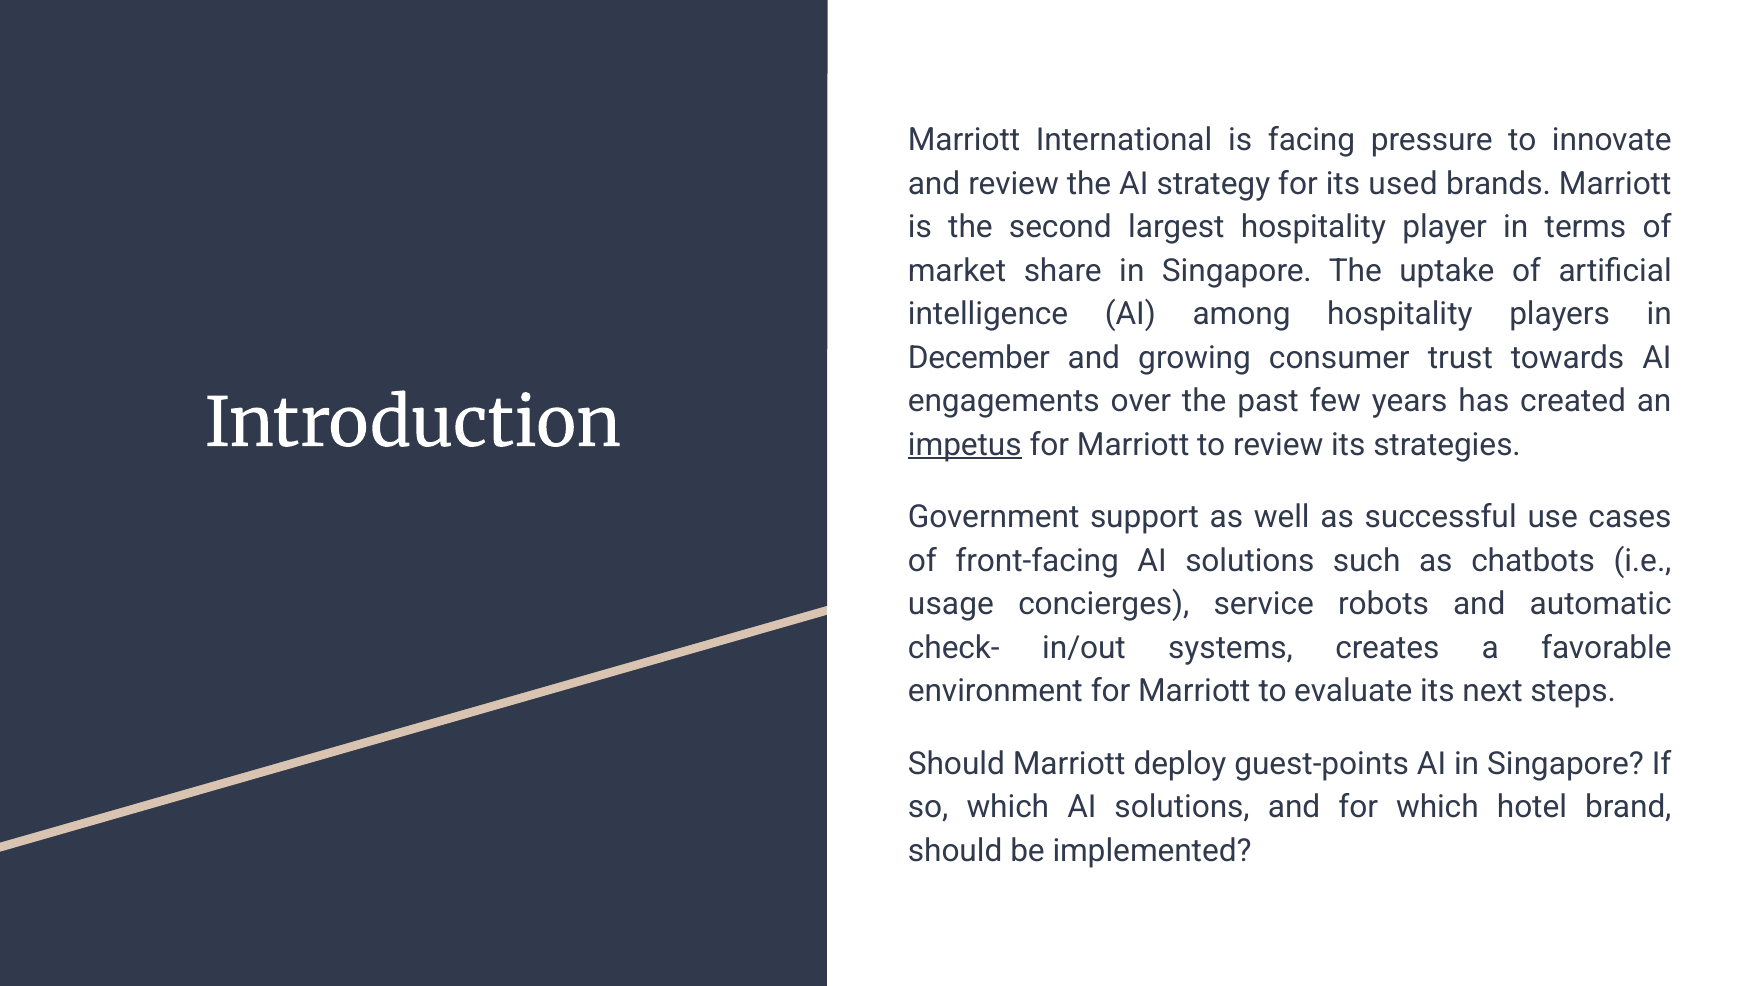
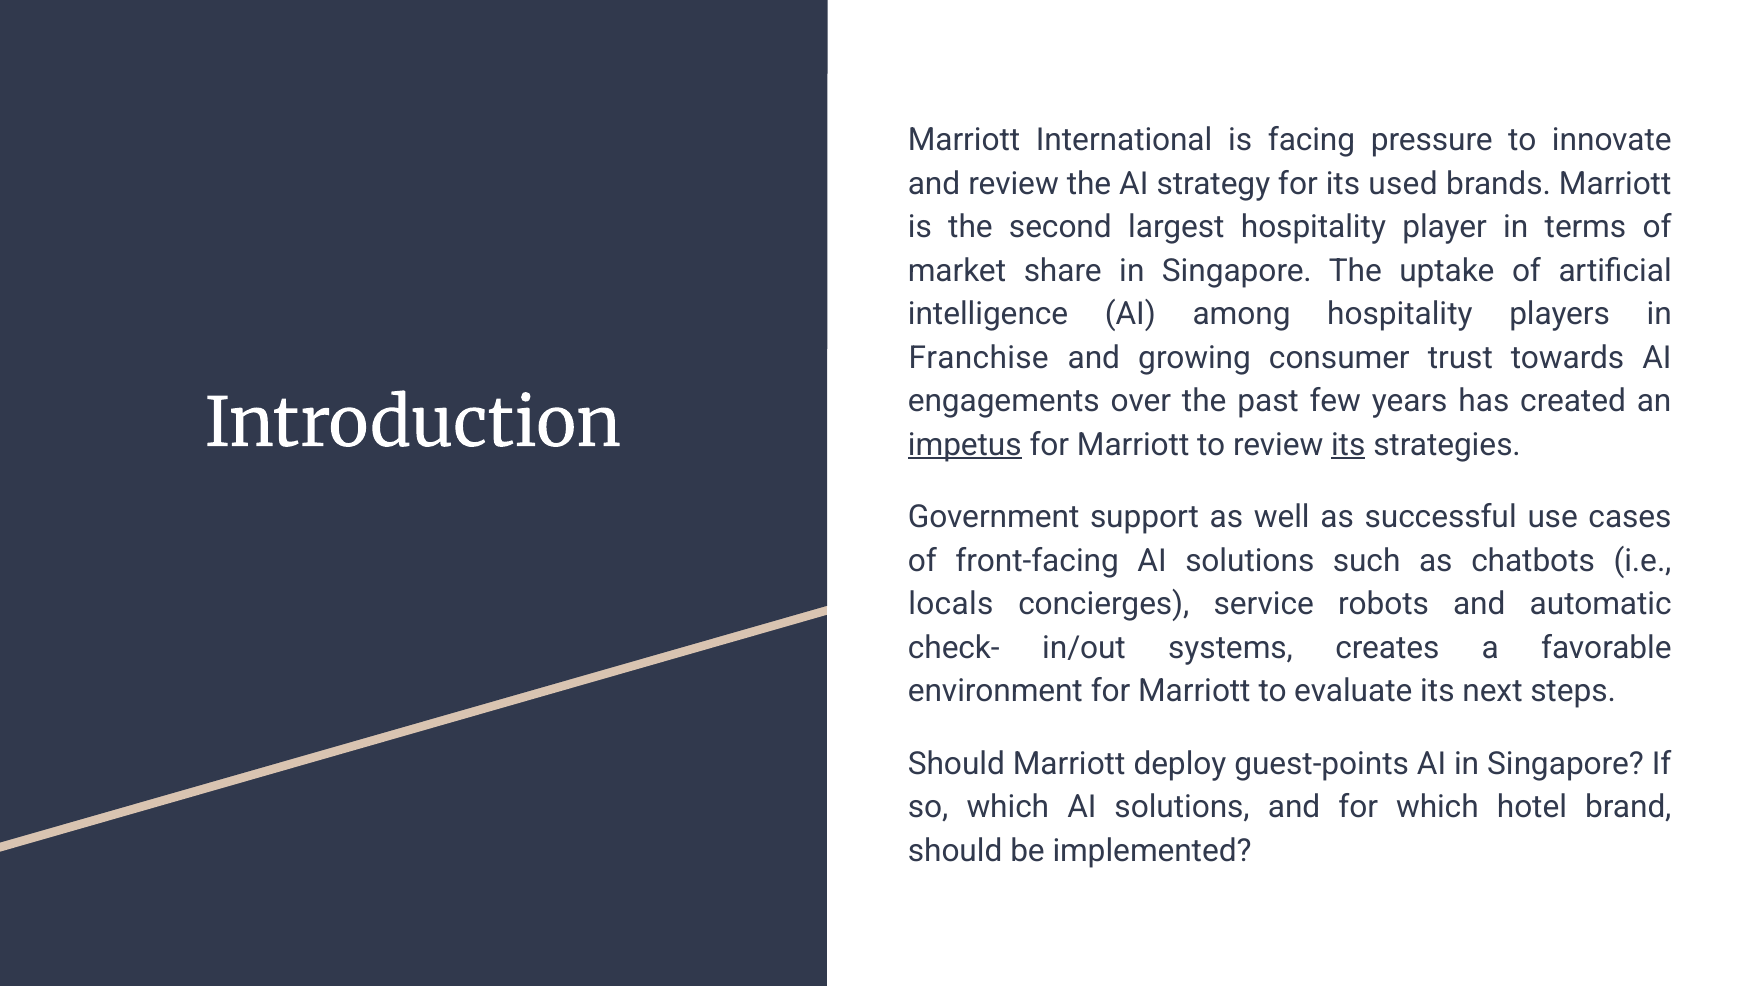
December: December -> Franchise (979, 358)
its underline: none -> present (1348, 445)
usage: usage -> locals (951, 604)
